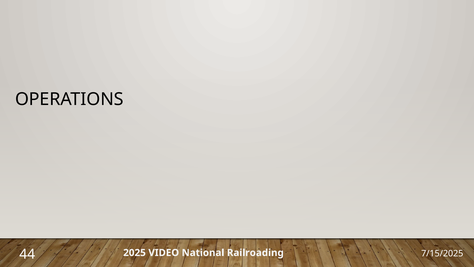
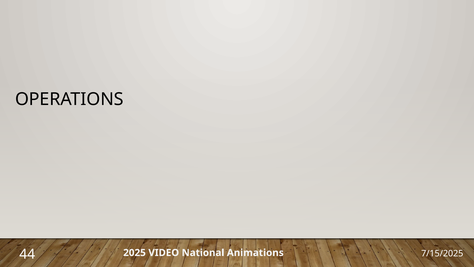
Railroading: Railroading -> Animations (255, 252)
